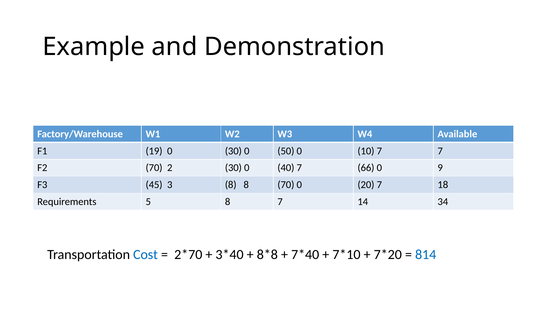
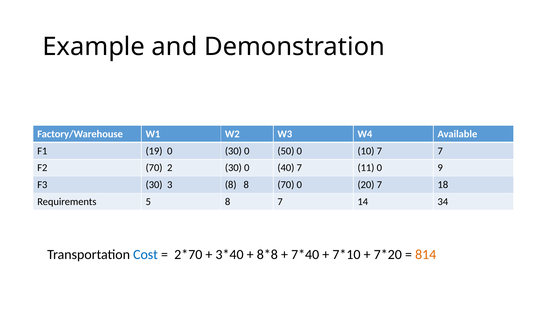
66: 66 -> 11 (366, 168)
F3 45: 45 -> 30 (154, 185)
814 colour: blue -> orange (426, 255)
